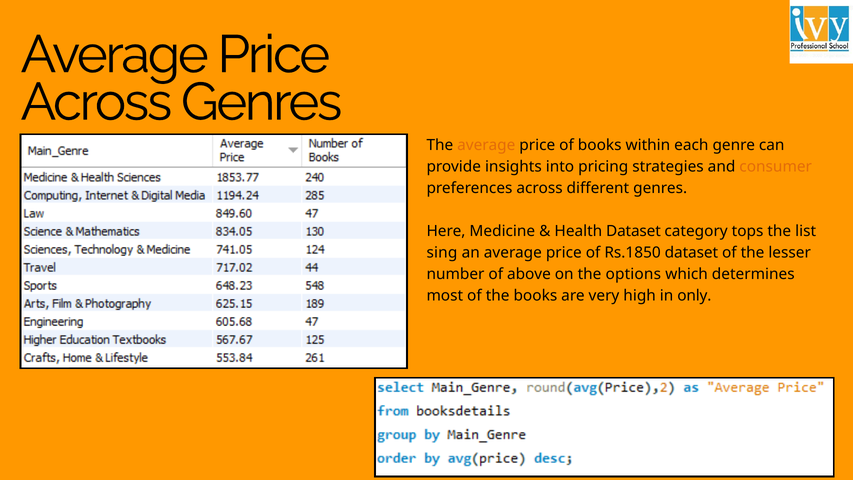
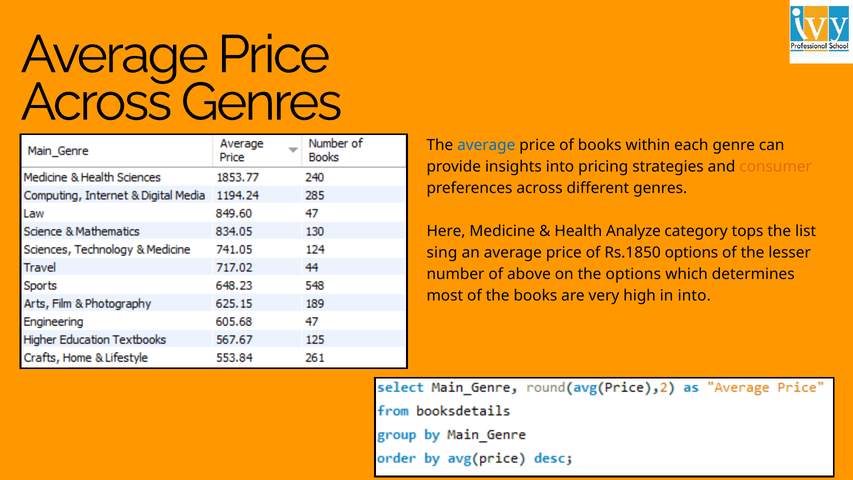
average colour: orange -> blue (486, 145)
Health Dataset: Dataset -> Analyze (633, 231)
Rs.1850 dataset: dataset -> options (691, 253)
in only: only -> into (694, 296)
